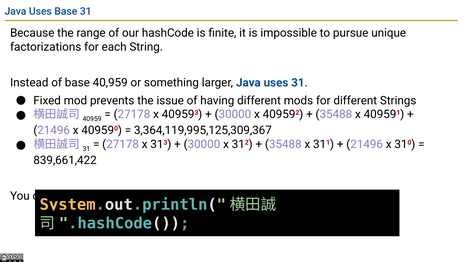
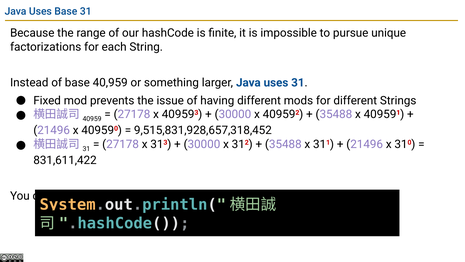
3,364,119,995,125,309,367: 3,364,119,995,125,309,367 -> 9,515,831,928,657,318,452 (203, 130)
839,661,422: 839,661,422 -> 831,611,422 (65, 160)
